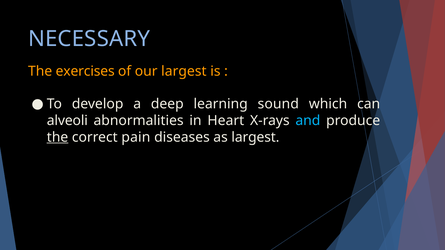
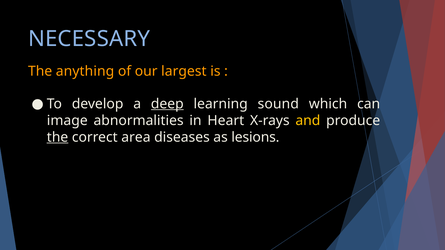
exercises: exercises -> anything (85, 72)
deep underline: none -> present (167, 104)
alveoli: alveoli -> image (67, 121)
and colour: light blue -> yellow (308, 121)
pain: pain -> area (136, 137)
as largest: largest -> lesions (255, 137)
